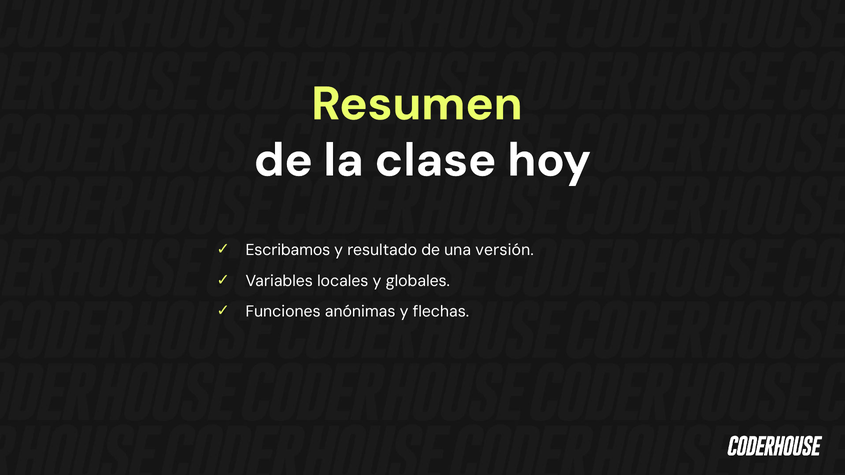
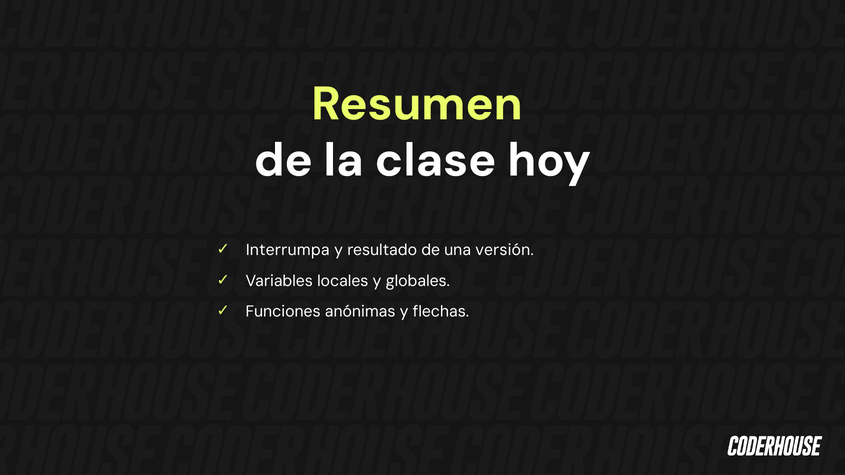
Escribamos: Escribamos -> Interrumpa (288, 250)
